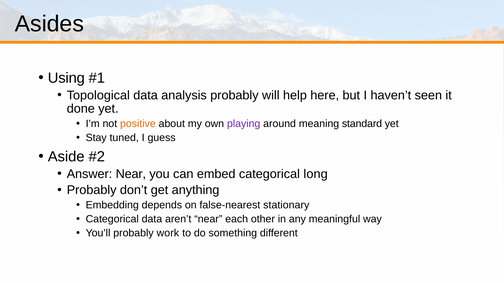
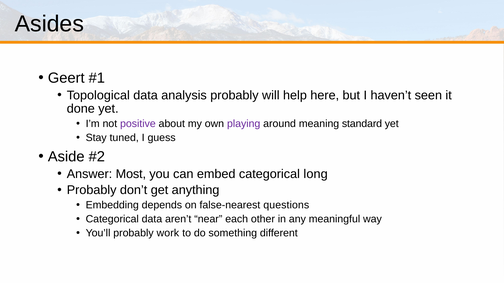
Using: Using -> Geert (66, 78)
positive colour: orange -> purple (138, 124)
Answer Near: Near -> Most (131, 174)
stationary: stationary -> questions (286, 206)
